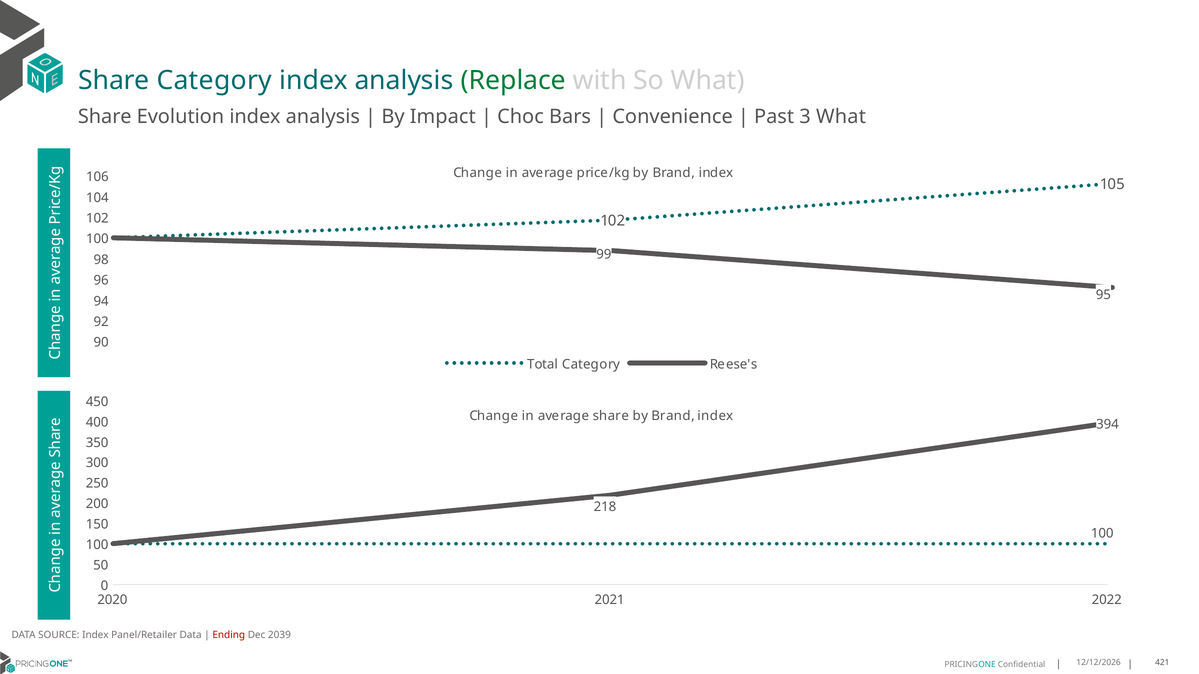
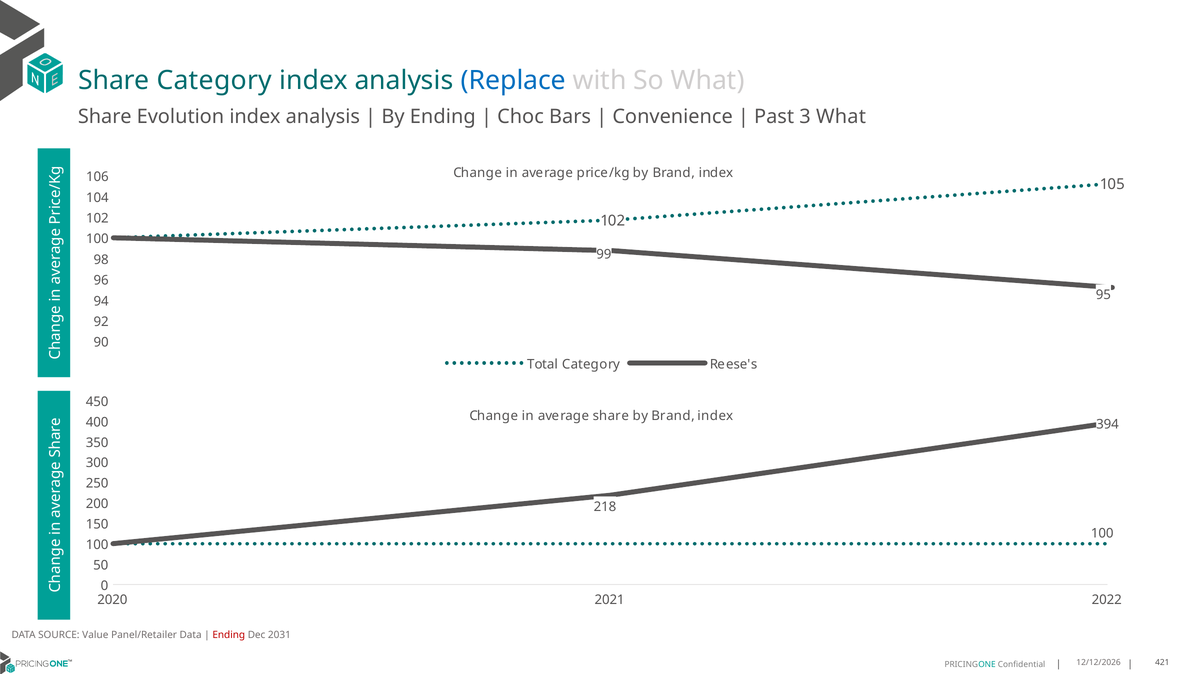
Replace colour: green -> blue (513, 81)
By Impact: Impact -> Ending (443, 117)
SOURCE Index: Index -> Value (95, 635)
2039: 2039 -> 2031 (279, 635)
